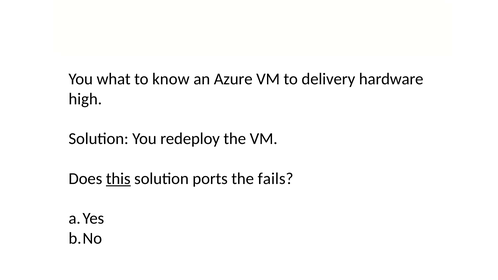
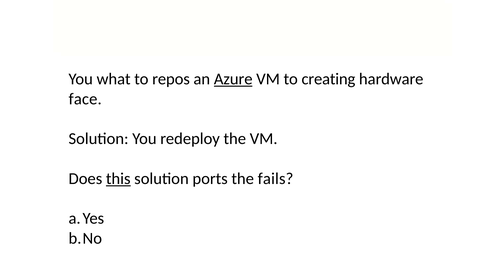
know: know -> repos (171, 79)
Azure underline: none -> present (233, 79)
delivery: delivery -> creating (328, 79)
high: high -> face (85, 99)
